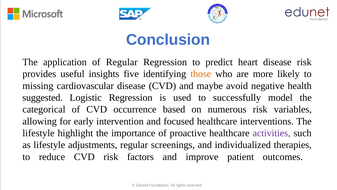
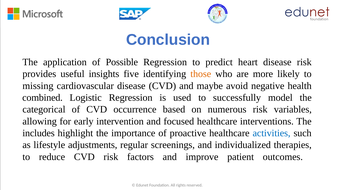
of Regular: Regular -> Possible (122, 62)
suggested: suggested -> combined (43, 97)
lifestyle: lifestyle -> includes (39, 133)
activities colour: purple -> blue (272, 133)
